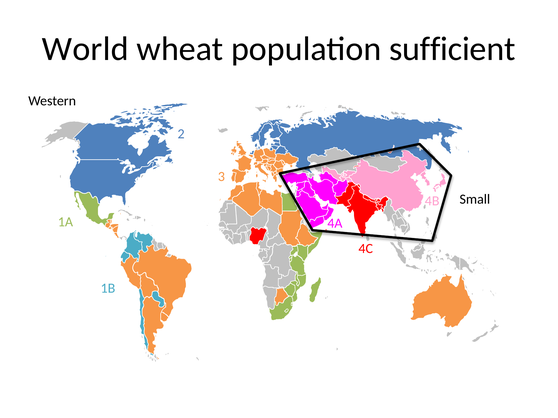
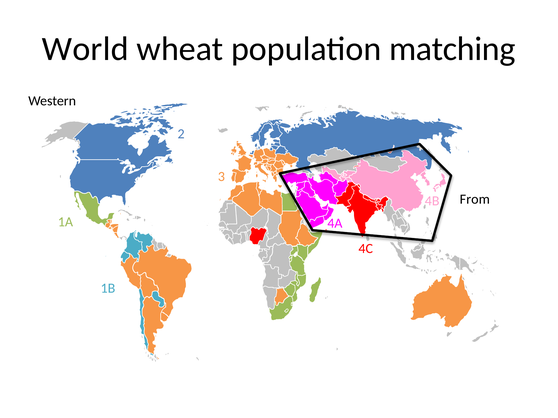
sufficient: sufficient -> matching (452, 49)
Small: Small -> From (475, 200)
